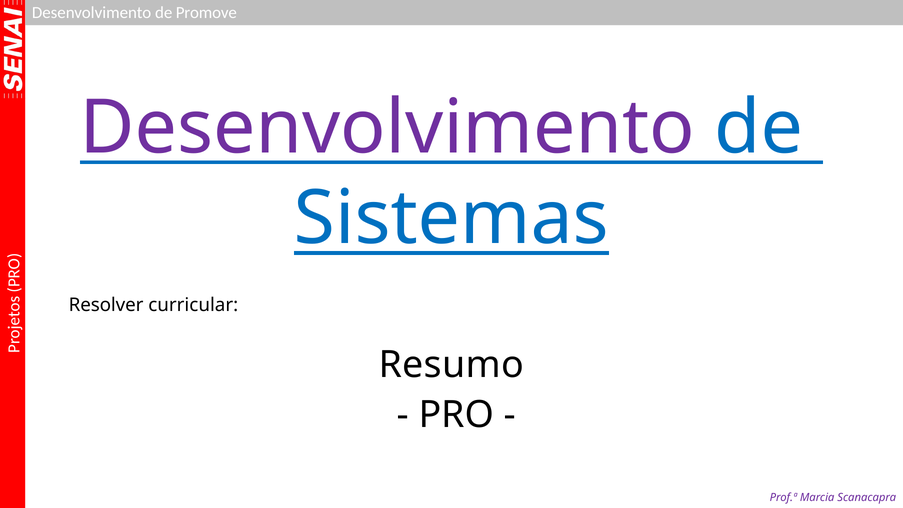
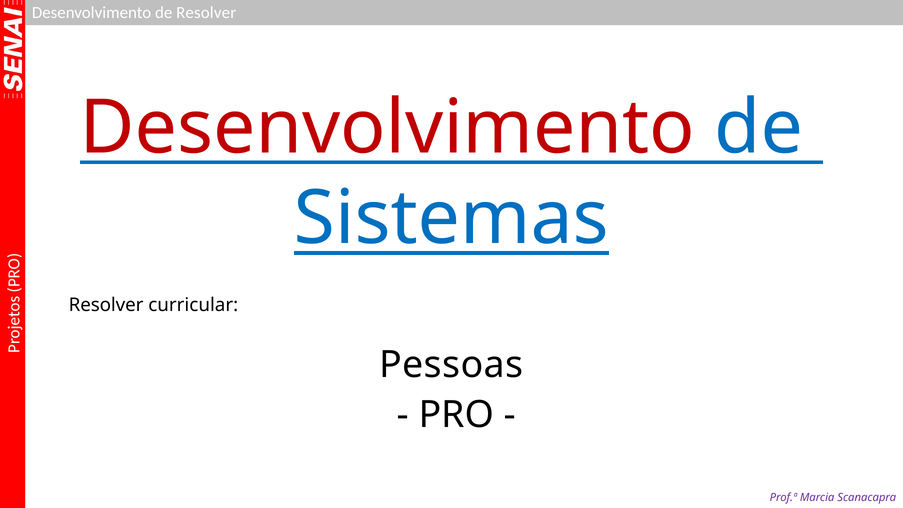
de Promove: Promove -> Resolver (206, 13)
Desenvolvimento colour: purple -> red (387, 128)
Resumo: Resumo -> Pessoas (451, 365)
